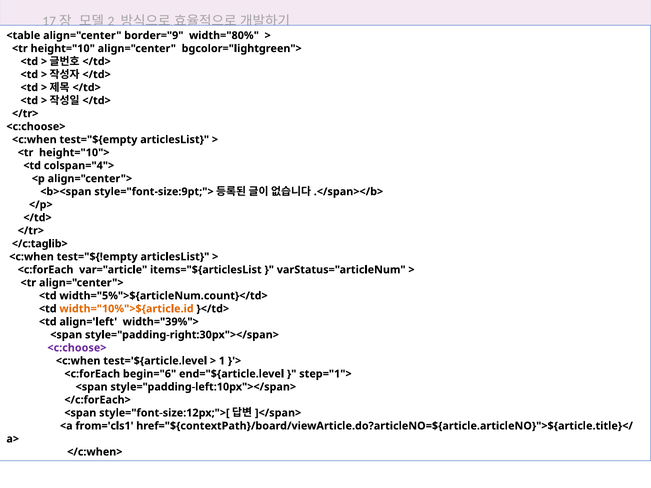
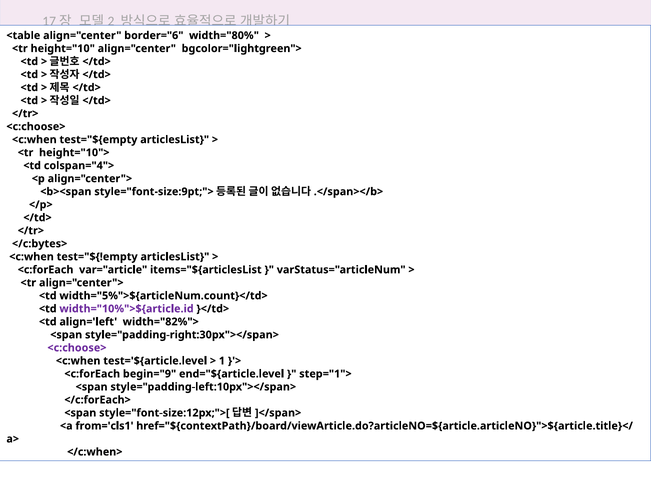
border="9: border="9 -> border="6 (154, 36)
</c:taglib>: </c:taglib> -> </c:bytes> (40, 244)
width="10%">${article.id colour: orange -> purple (127, 309)
width="39%">: width="39%"> -> width="82%"> (161, 322)
begin="6: begin="6 -> begin="9 (150, 374)
